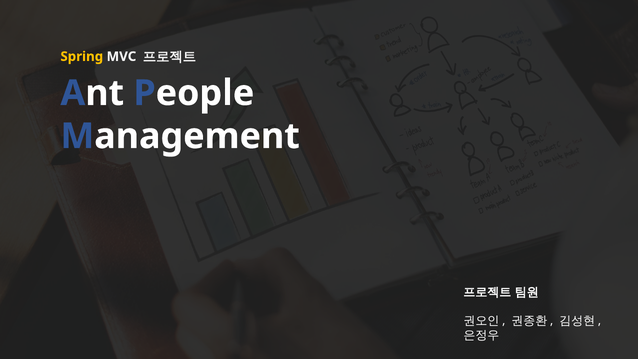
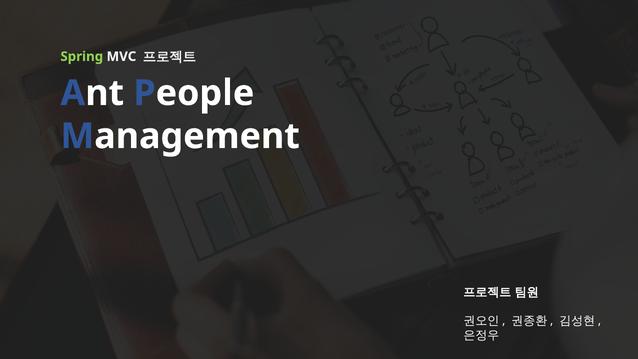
Spring colour: yellow -> light green (82, 56)
